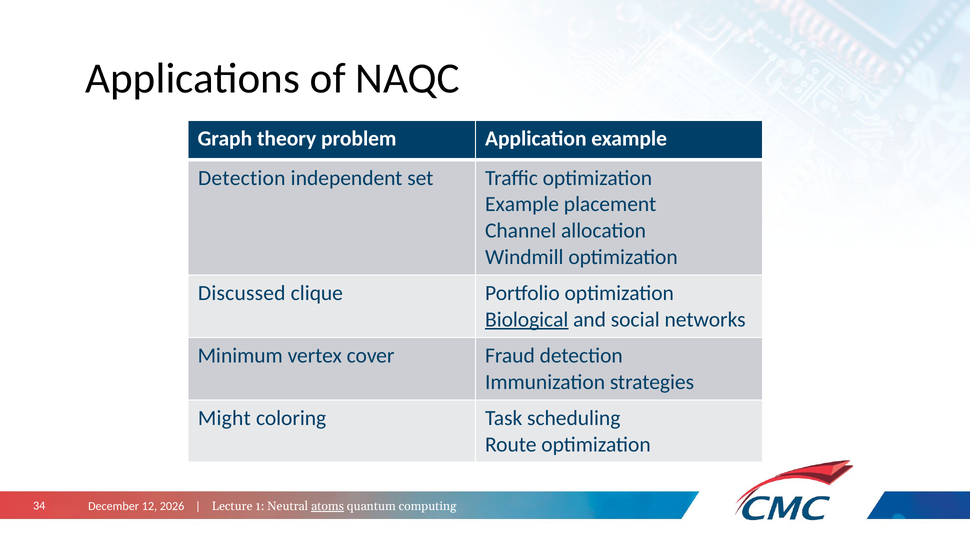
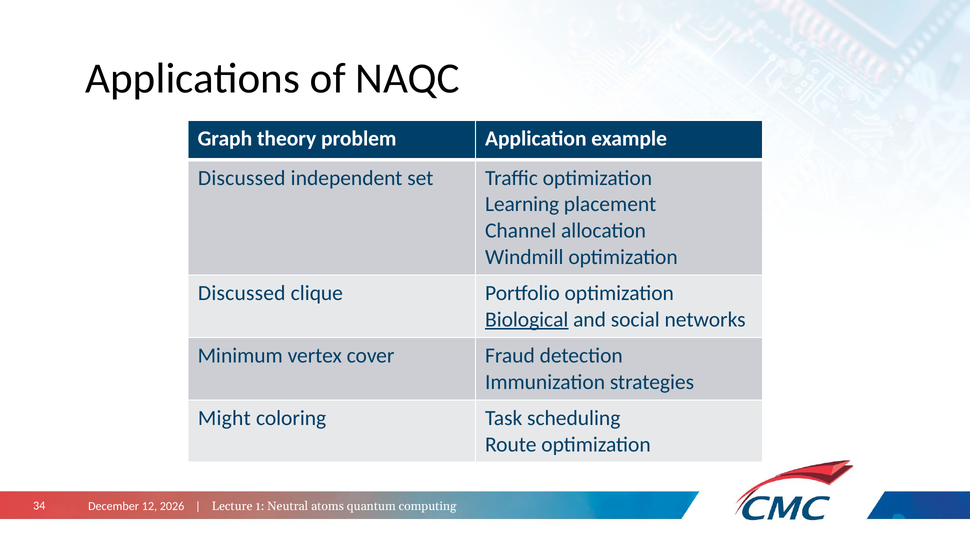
Detection: Detection -> Discussed (242, 178)
Example: Example -> Learning (522, 204)
atoms underline: present -> none (328, 506)
